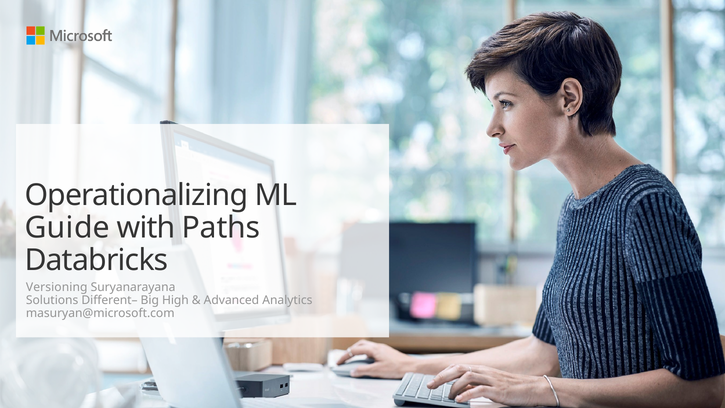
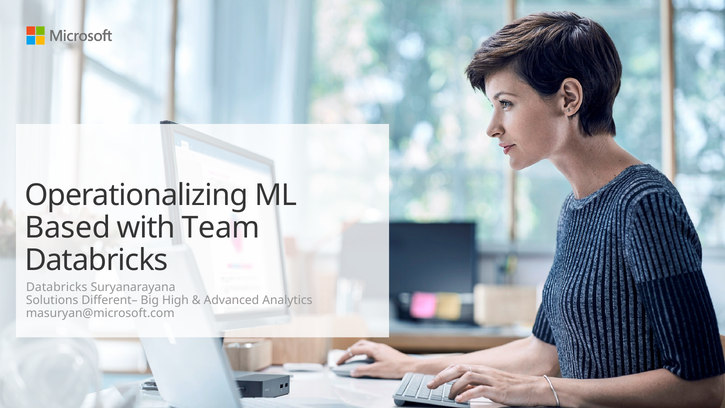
Guide: Guide -> Based (68, 228)
Paths: Paths -> Team (221, 228)
Versioning: Versioning -> Databricks (57, 287)
